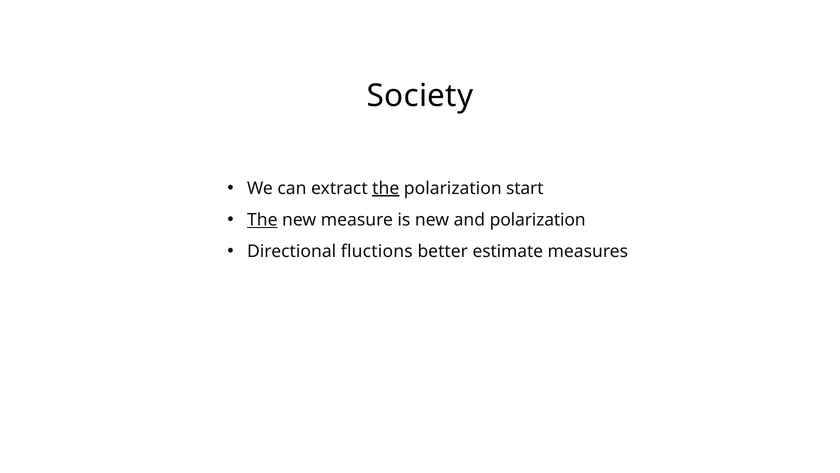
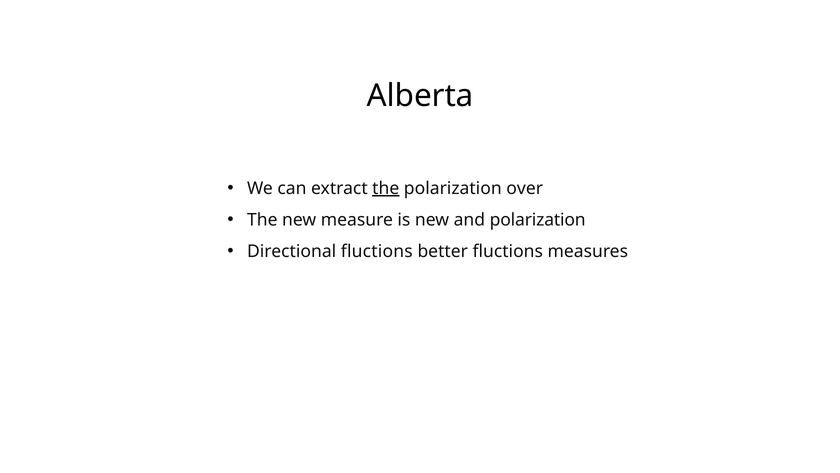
Society: Society -> Alberta (420, 96)
start: start -> over (525, 188)
The underline: present -> none (262, 220)
better estimate: estimate -> fluctions (508, 251)
